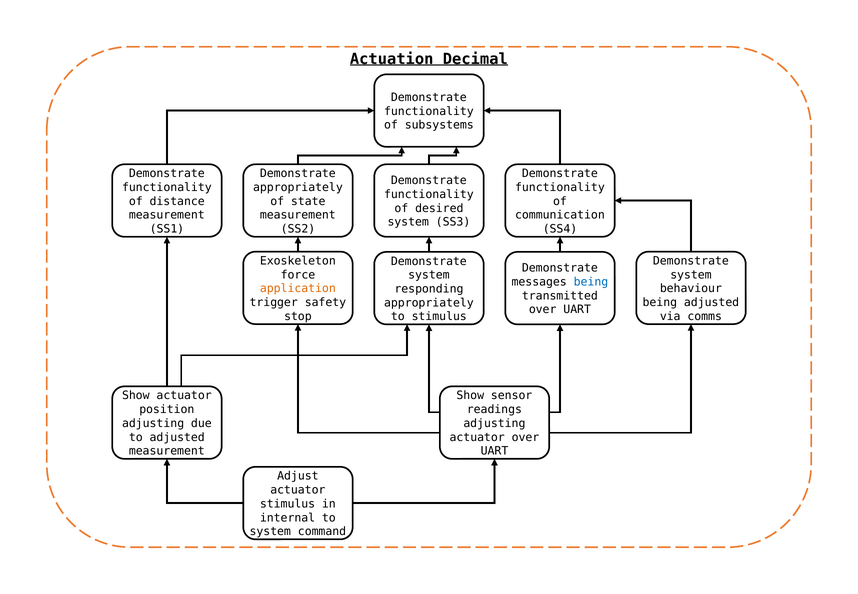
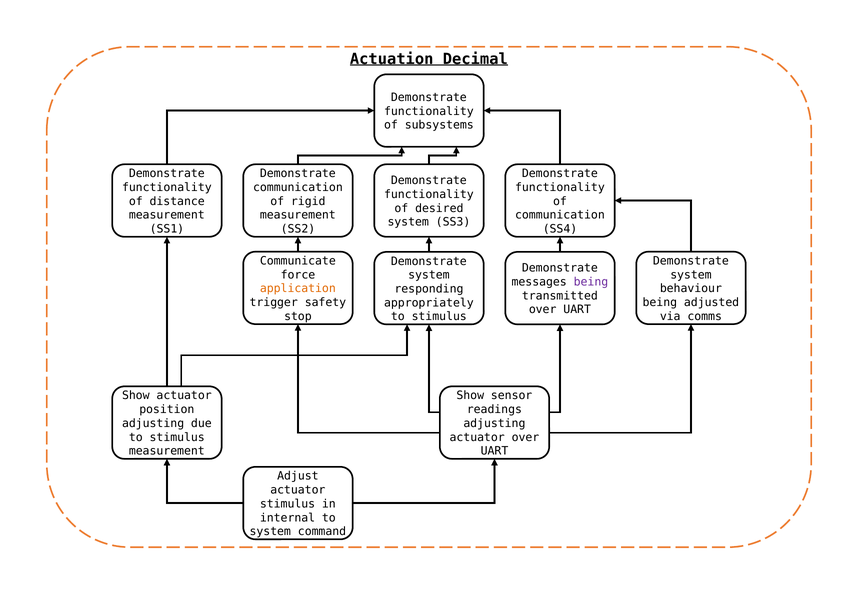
appropriately: appropriately -> communication (298, 187)
state: state -> rigid (308, 201)
Exoskeleton: Exoskeleton -> Communicate (298, 261)
being colour: blue -> purple (591, 282)
adjusted: adjusted -> stimulus (177, 437)
